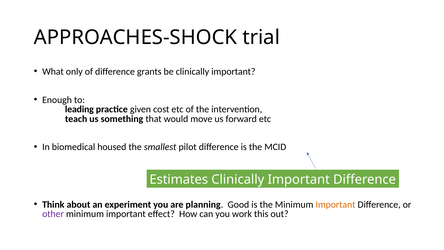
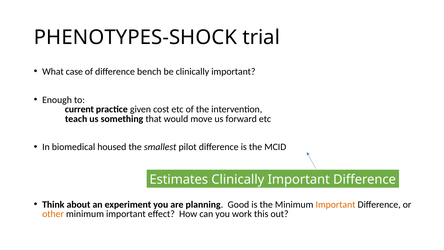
APPROACHES-SHOCK: APPROACHES-SHOCK -> PHENOTYPES-SHOCK (135, 37)
only: only -> case (74, 72)
grants: grants -> bench (149, 72)
leading: leading -> current (79, 109)
other colour: purple -> orange (53, 214)
